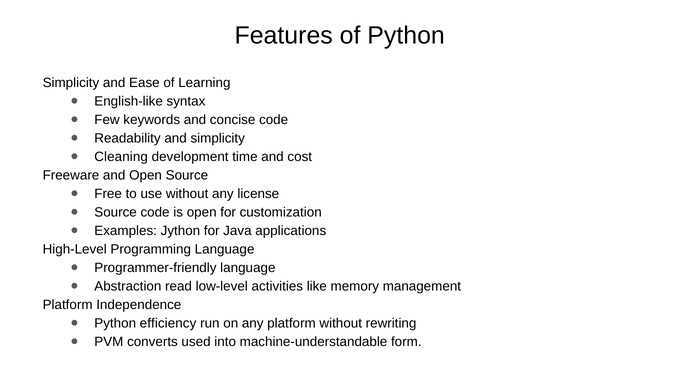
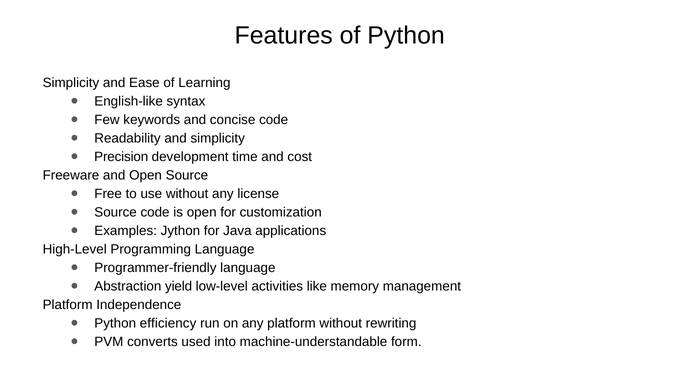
Cleaning: Cleaning -> Precision (121, 157)
read: read -> yield (179, 286)
